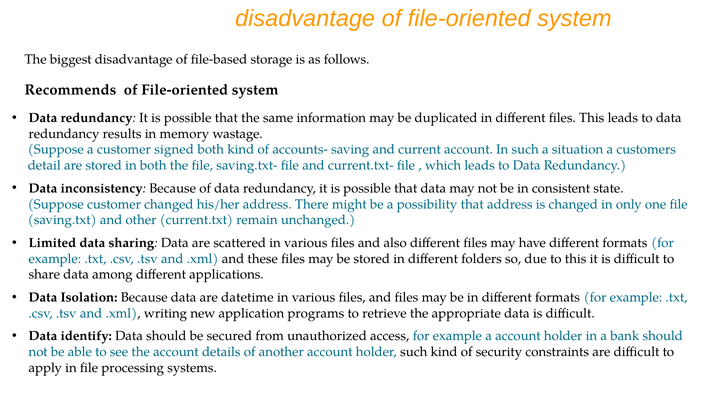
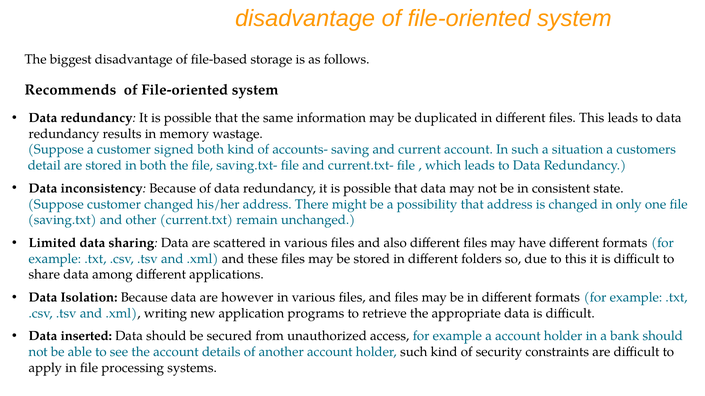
datetime: datetime -> however (247, 298)
identify: identify -> inserted (86, 337)
